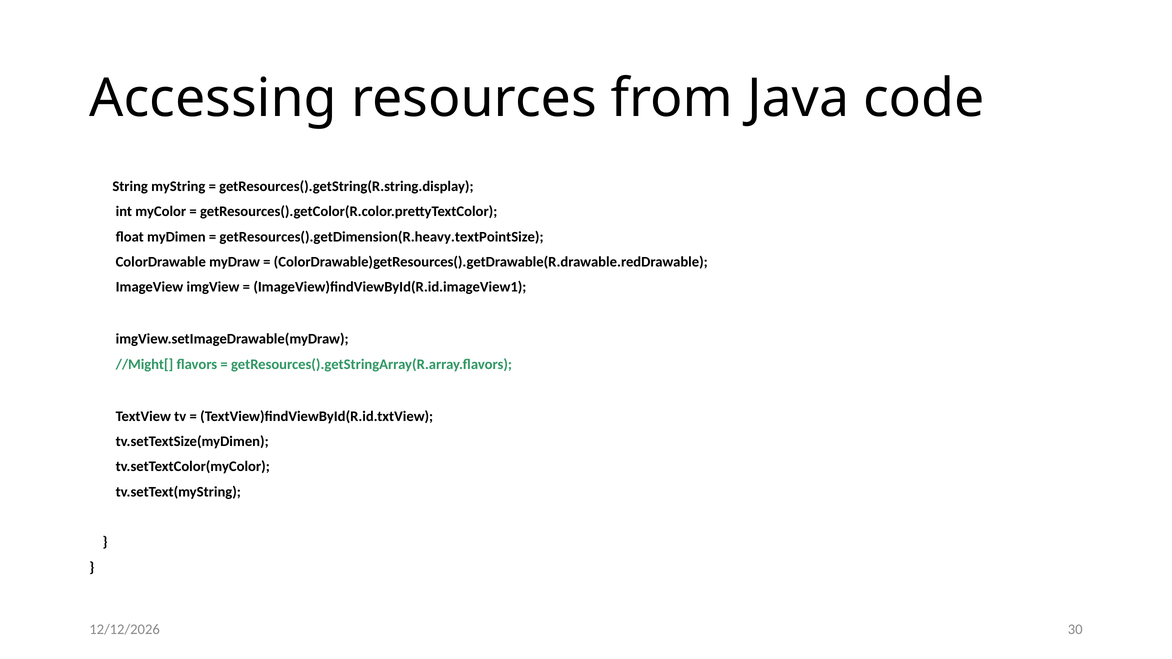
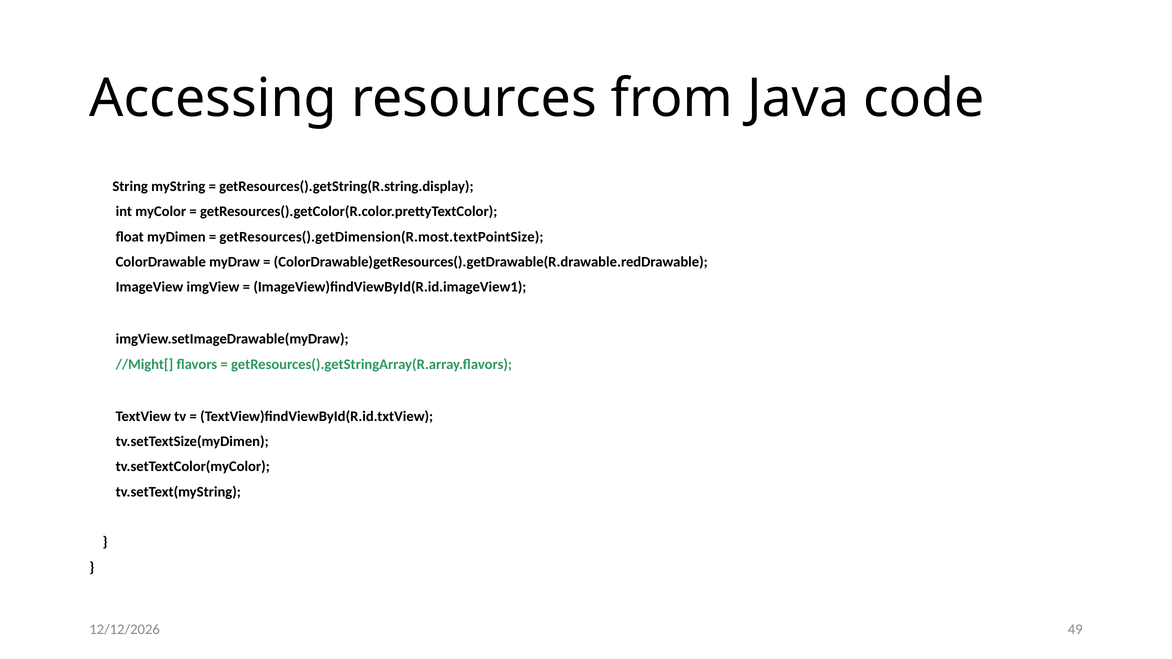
getResources().getDimension(R.heavy.textPointSize: getResources().getDimension(R.heavy.textPointSize -> getResources().getDimension(R.most.textPointSize (381, 237)
30: 30 -> 49 (1075, 629)
